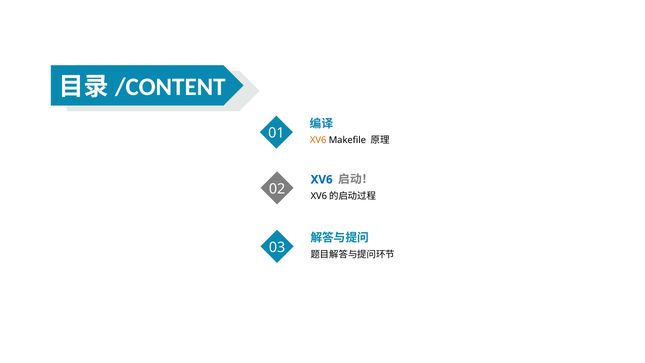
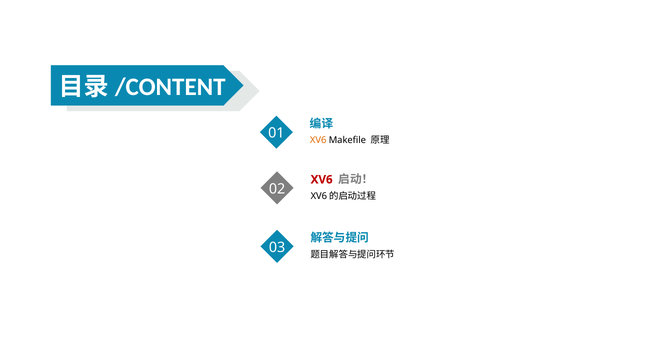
XV6 colour: blue -> red (322, 179)
